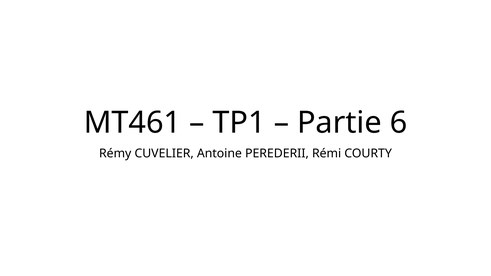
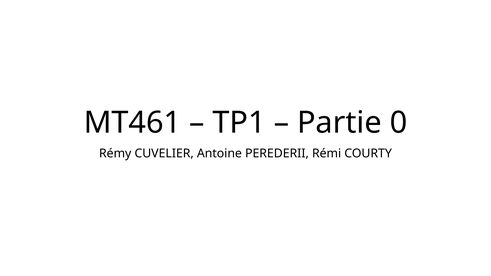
6: 6 -> 0 (398, 123)
